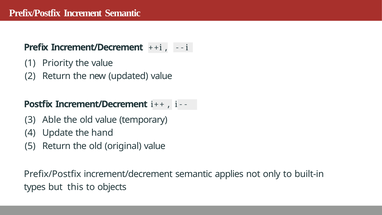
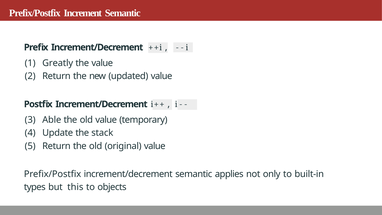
Priority: Priority -> Greatly (58, 63)
hand: hand -> stack (102, 133)
